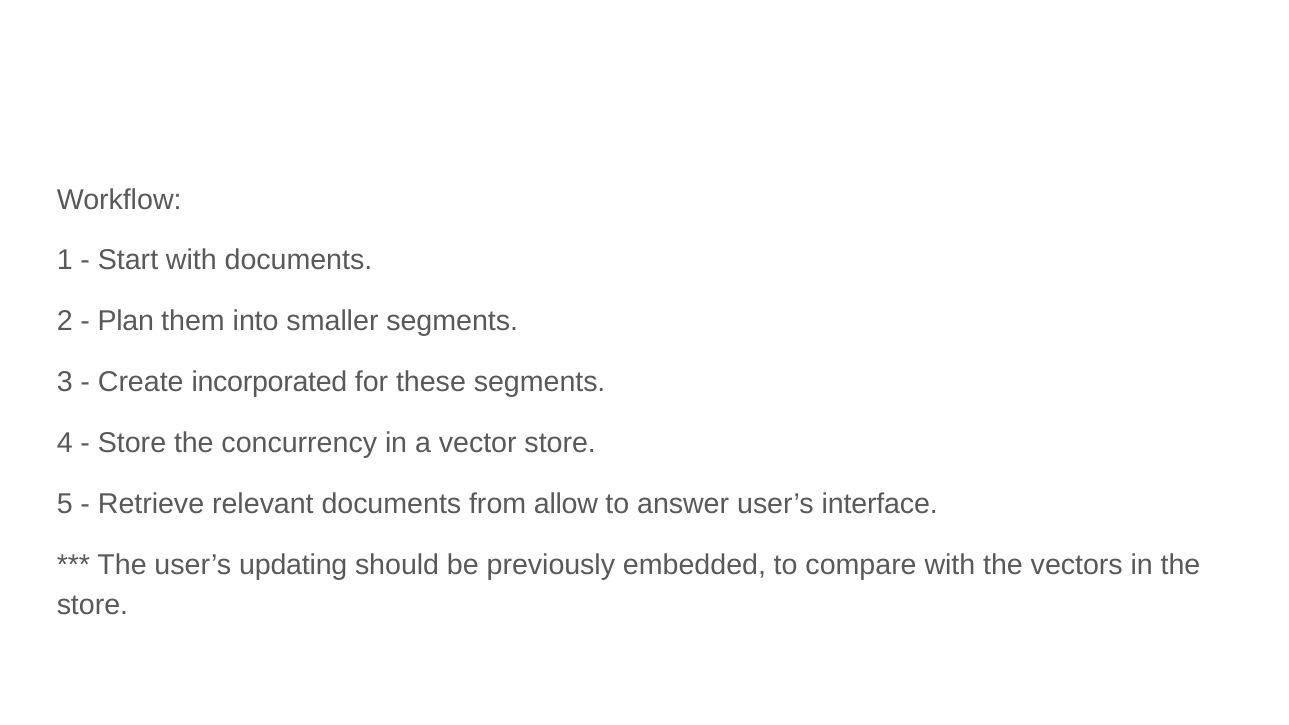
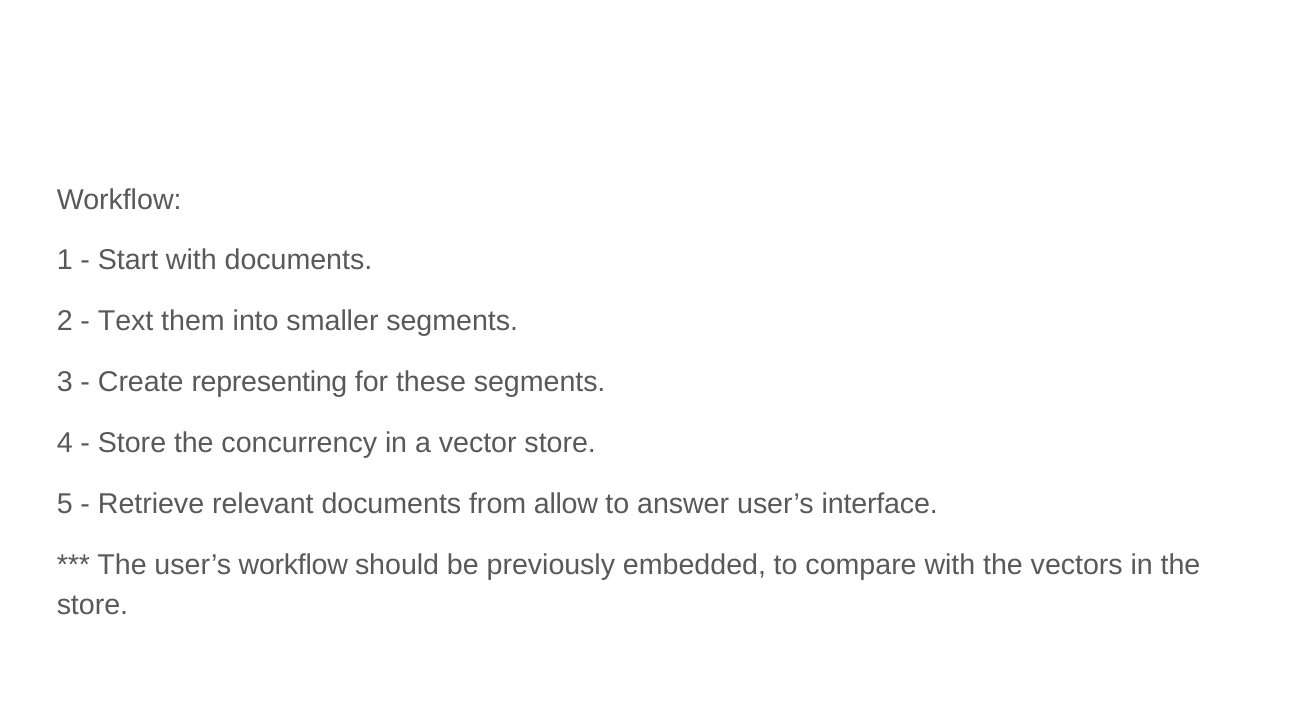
Plan: Plan -> Text (126, 322)
incorporated: incorporated -> representing (269, 382)
user’s updating: updating -> workflow (293, 565)
